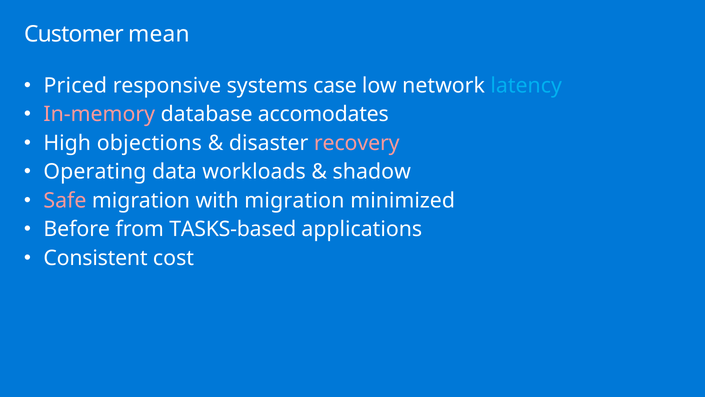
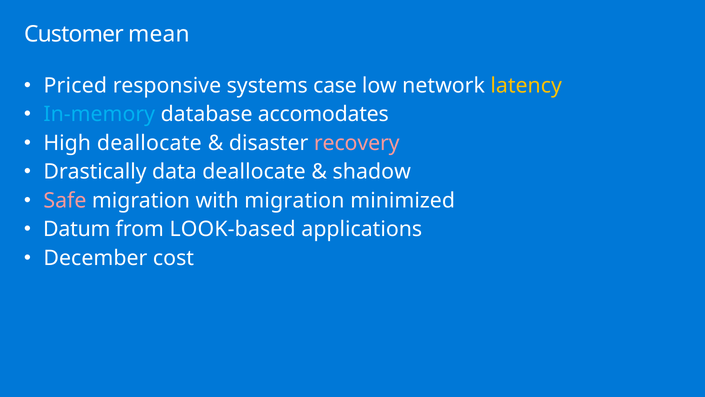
latency colour: light blue -> yellow (526, 85)
In-memory colour: pink -> light blue (99, 114)
High objections: objections -> deallocate (149, 143)
Operating: Operating -> Drastically (95, 172)
data workloads: workloads -> deallocate (254, 172)
Before: Before -> Datum (77, 229)
TASKS-based: TASKS-based -> LOOK-based (233, 229)
Consistent: Consistent -> December (95, 258)
